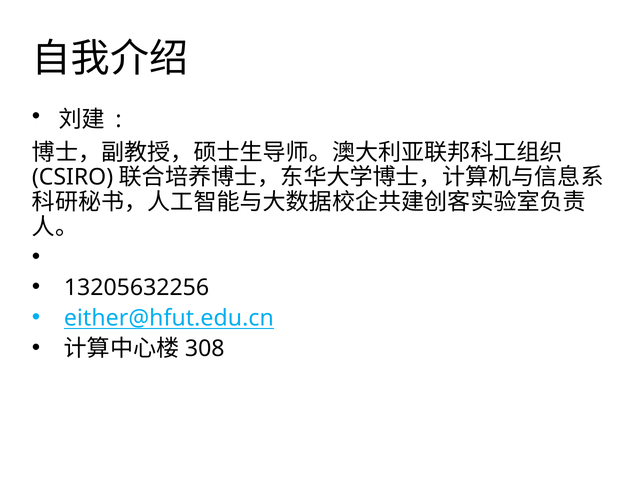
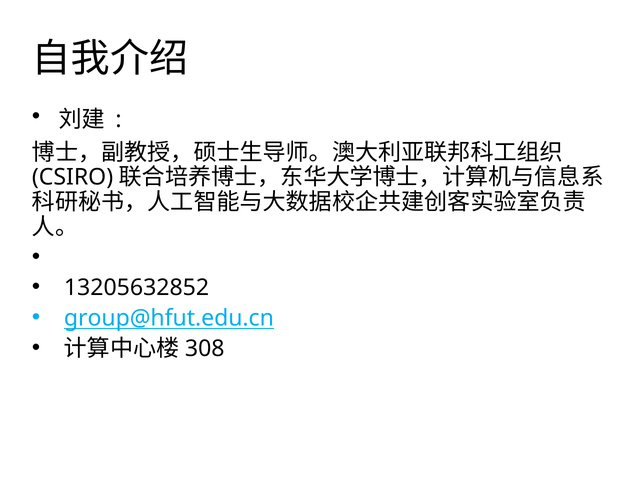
13205632256: 13205632256 -> 13205632852 (137, 288)
either@hfut.edu.cn: either@hfut.edu.cn -> group@hfut.edu.cn (169, 318)
